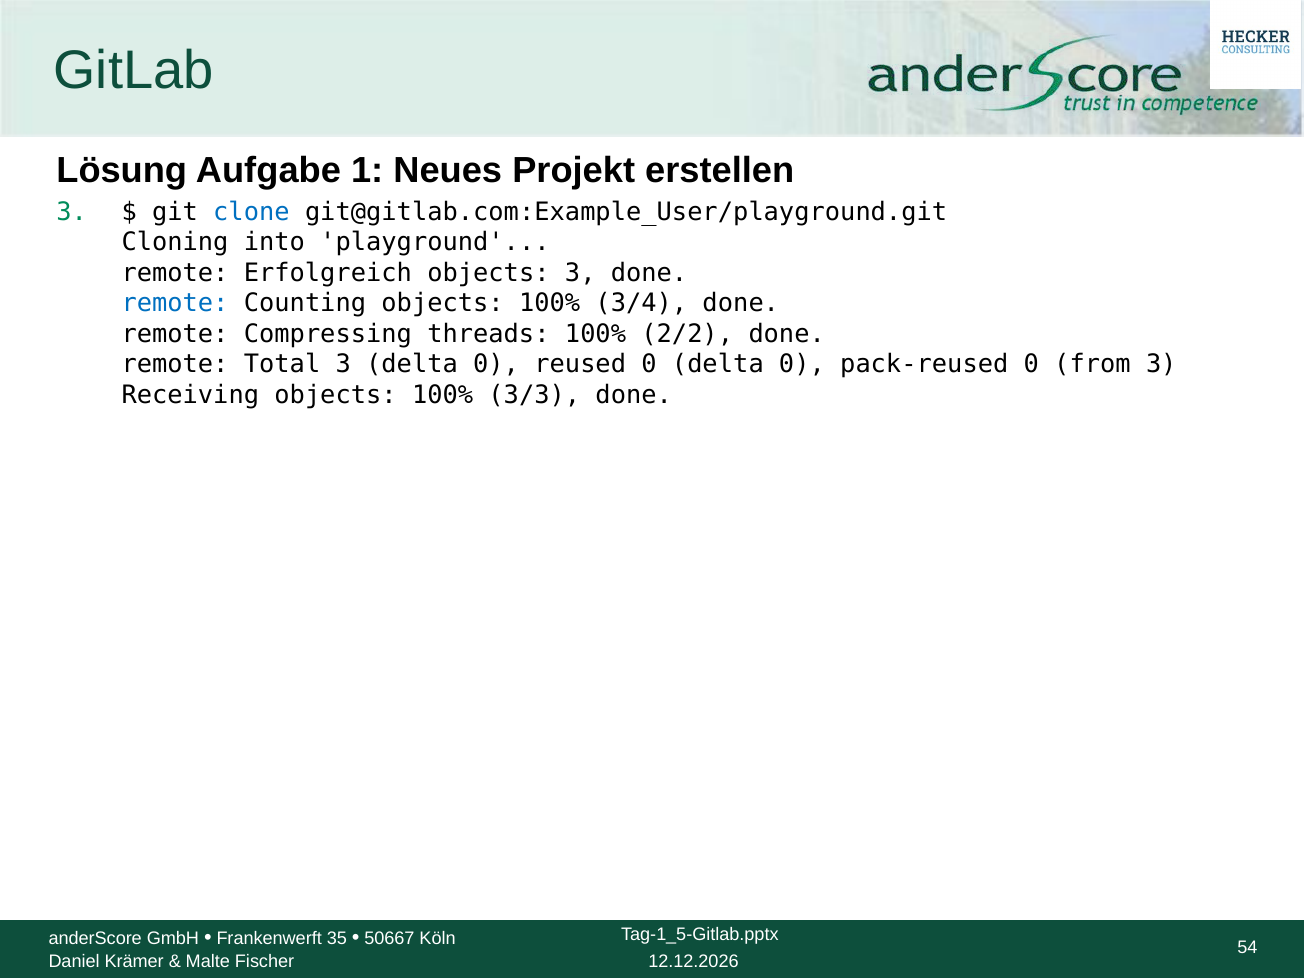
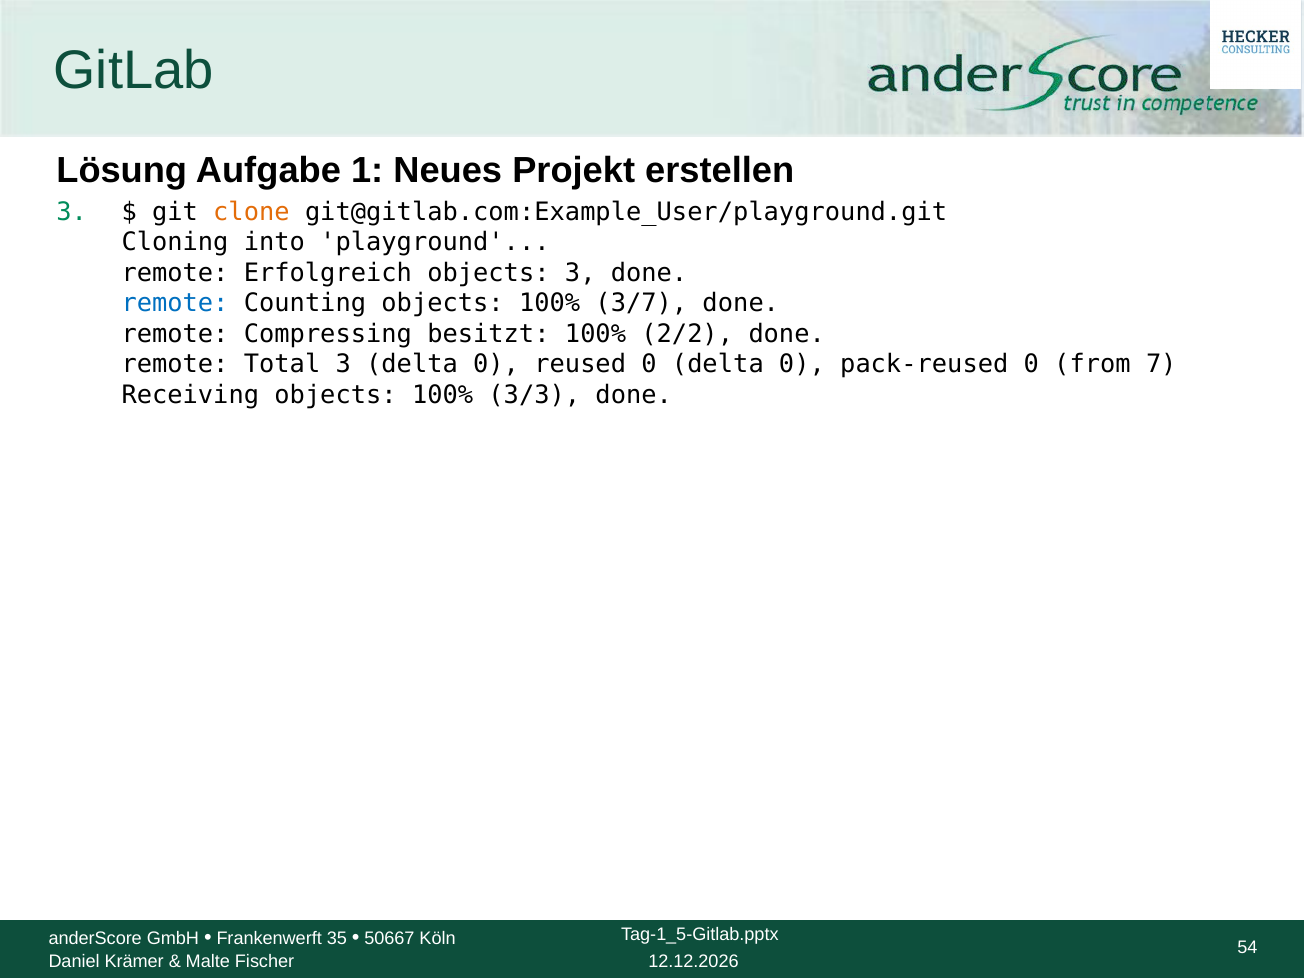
clone colour: blue -> orange (251, 212)
3/4: 3/4 -> 3/7 (641, 303)
threads: threads -> besitzt (488, 334)
from 3: 3 -> 7 (1161, 364)
